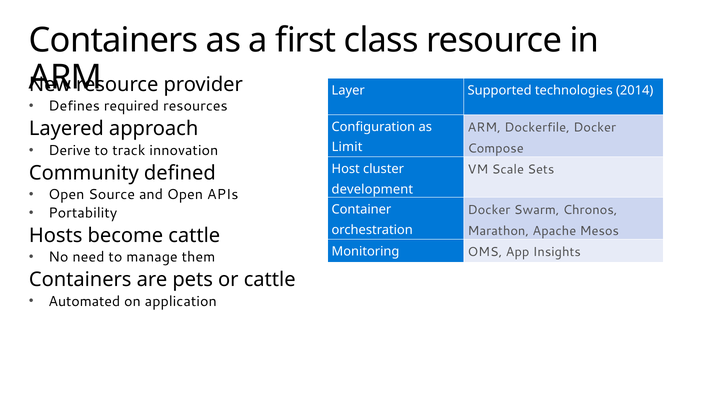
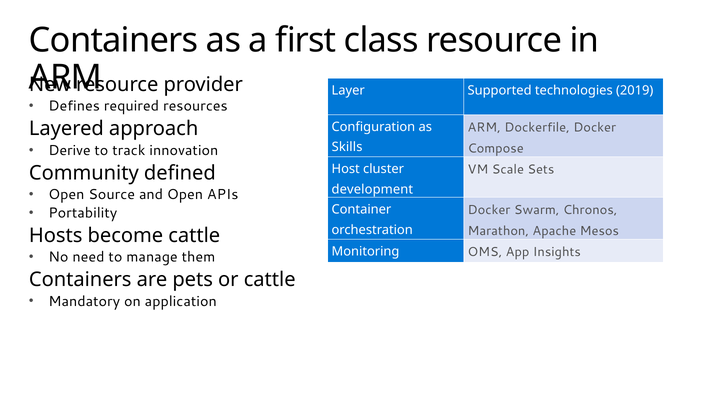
2014: 2014 -> 2019 (635, 90)
Limit: Limit -> Skills (347, 147)
Automated: Automated -> Mandatory (84, 301)
